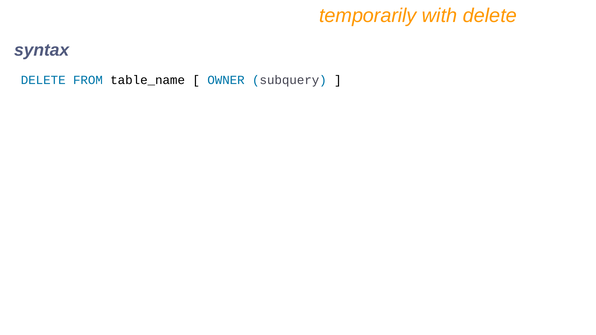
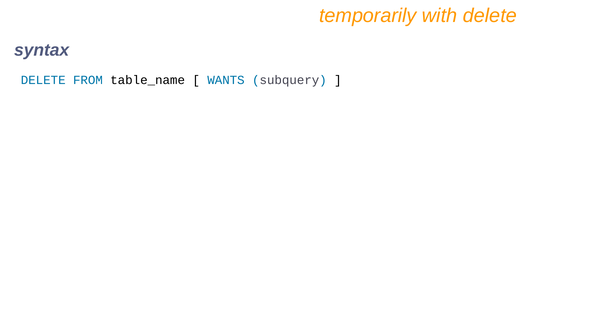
OWNER: OWNER -> WANTS (226, 80)
